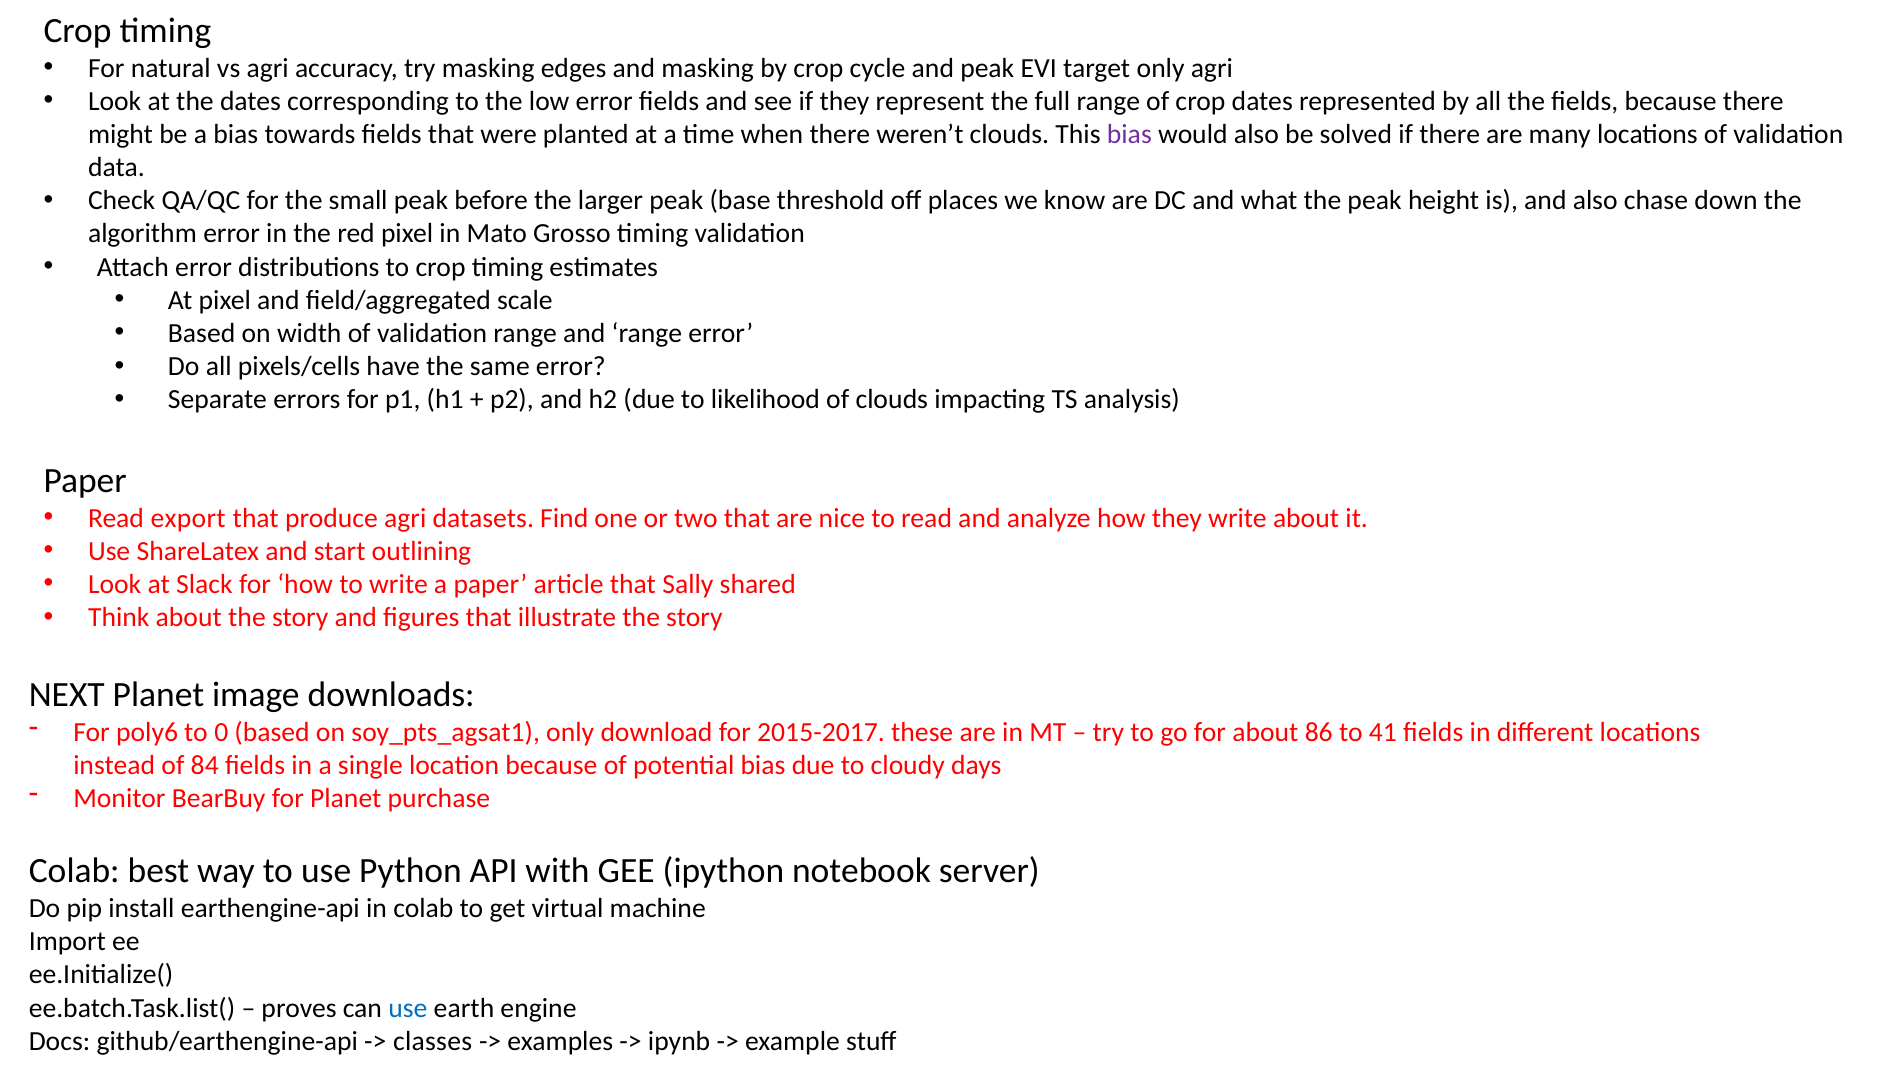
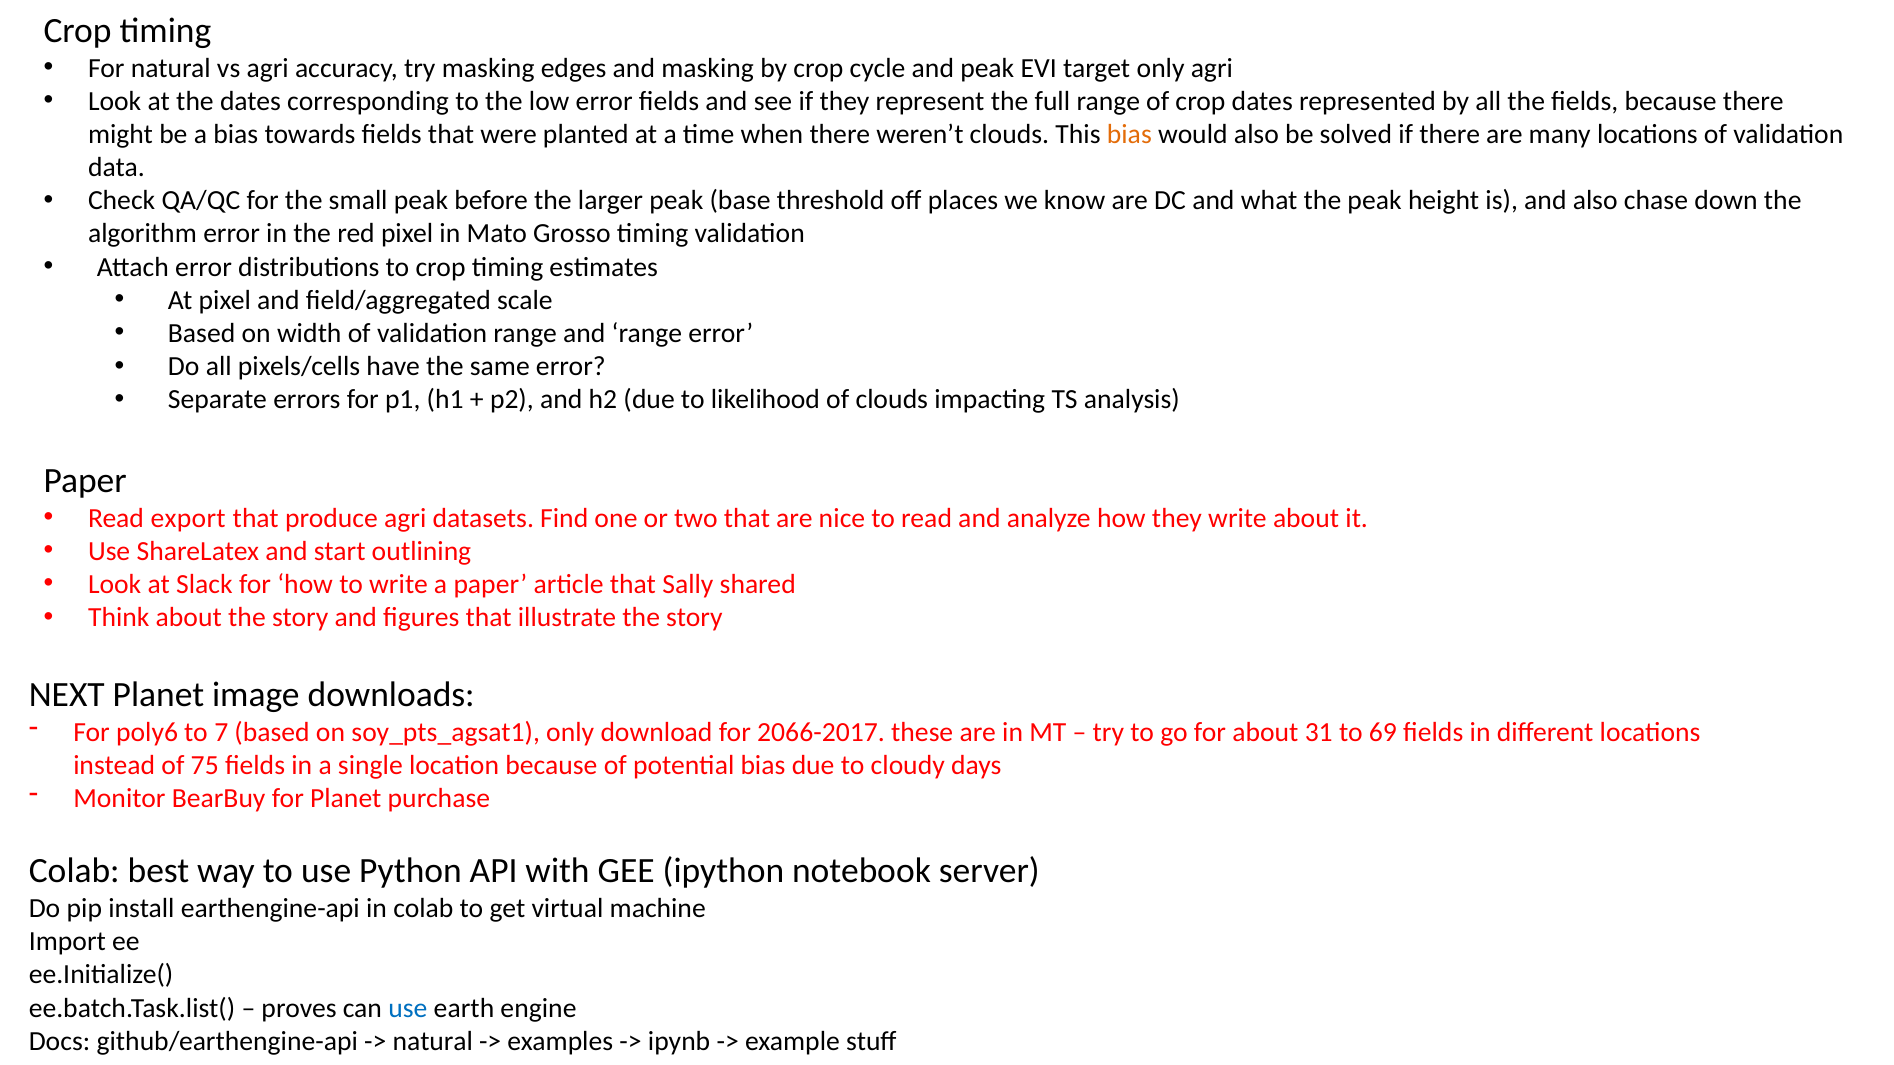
bias colour: purple -> orange (1129, 134)
0: 0 -> 7 (221, 732)
2015-2017: 2015-2017 -> 2066-2017 (821, 732)
86: 86 -> 31 (1319, 732)
41: 41 -> 69 (1383, 732)
84: 84 -> 75 (205, 765)
classes: classes -> natural (433, 1041)
